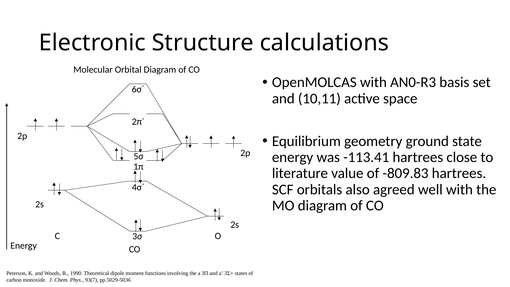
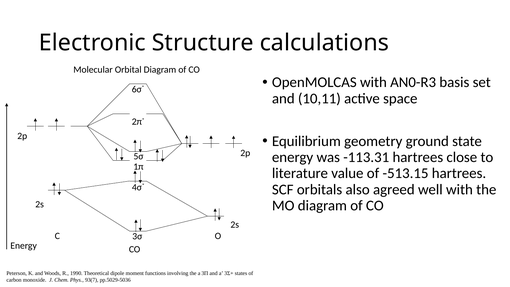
-113.41: -113.41 -> -113.31 (366, 157)
-809.83: -809.83 -> -513.15 (406, 173)
